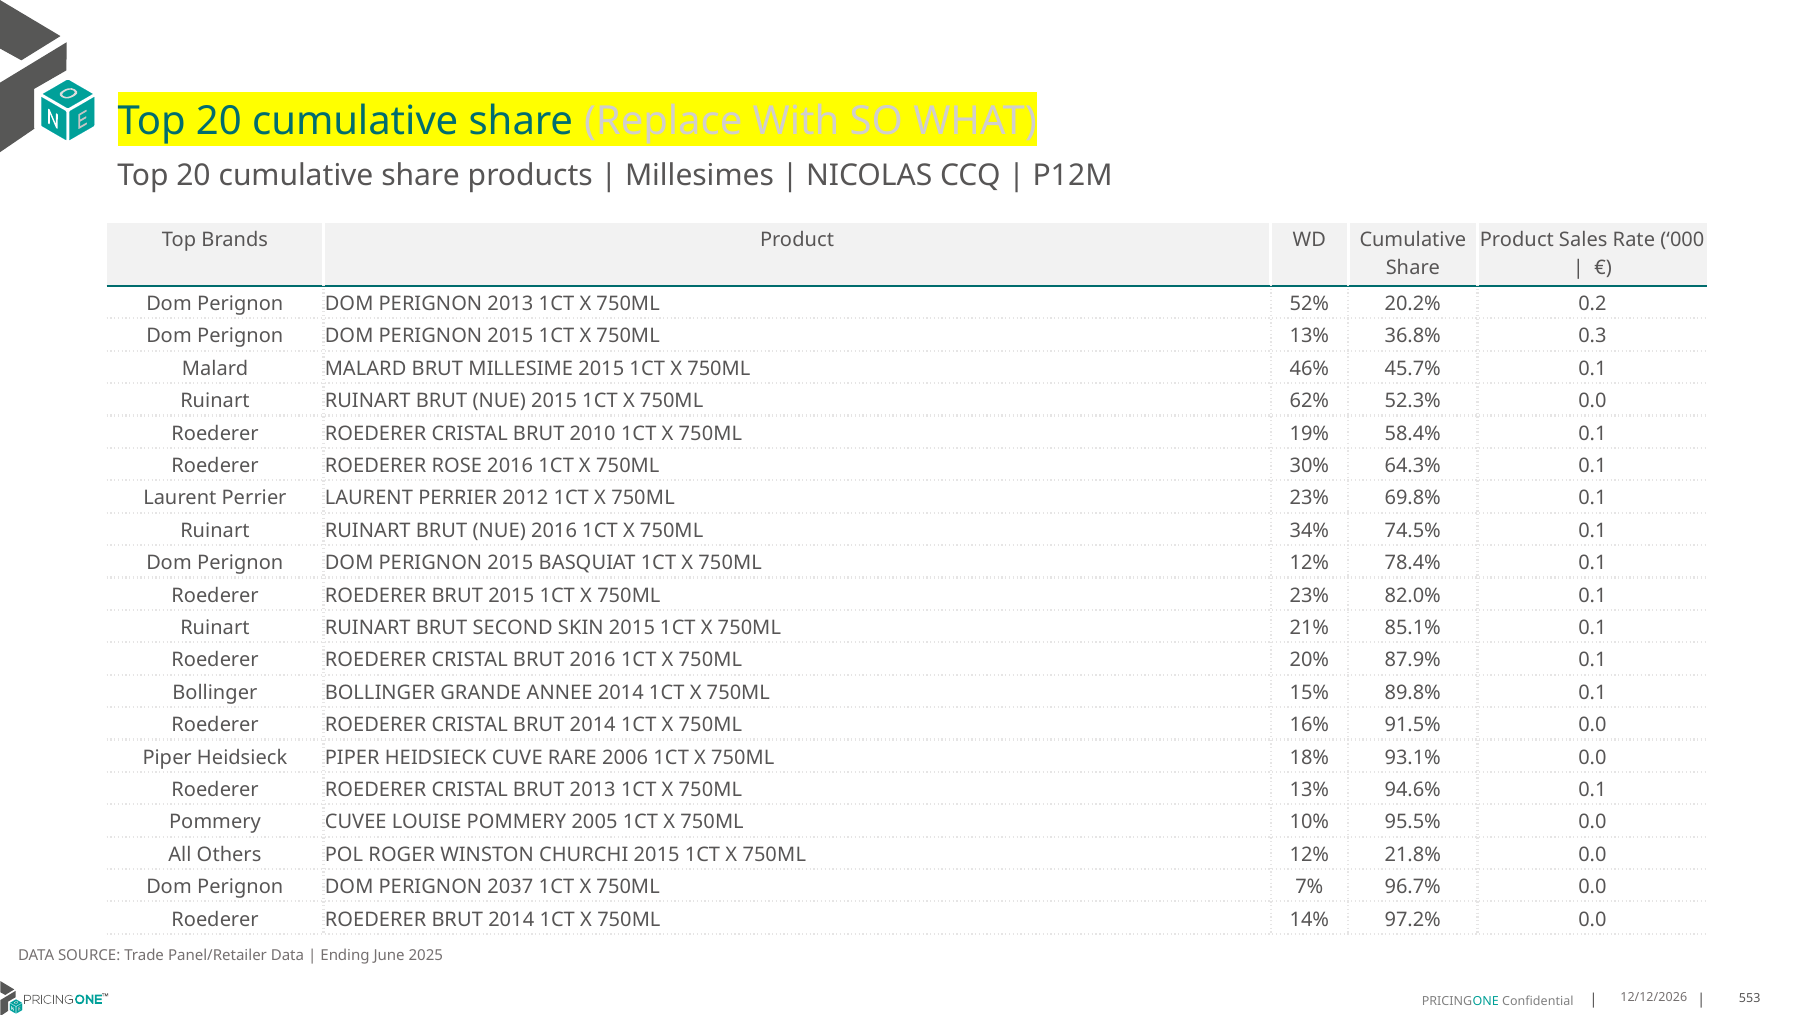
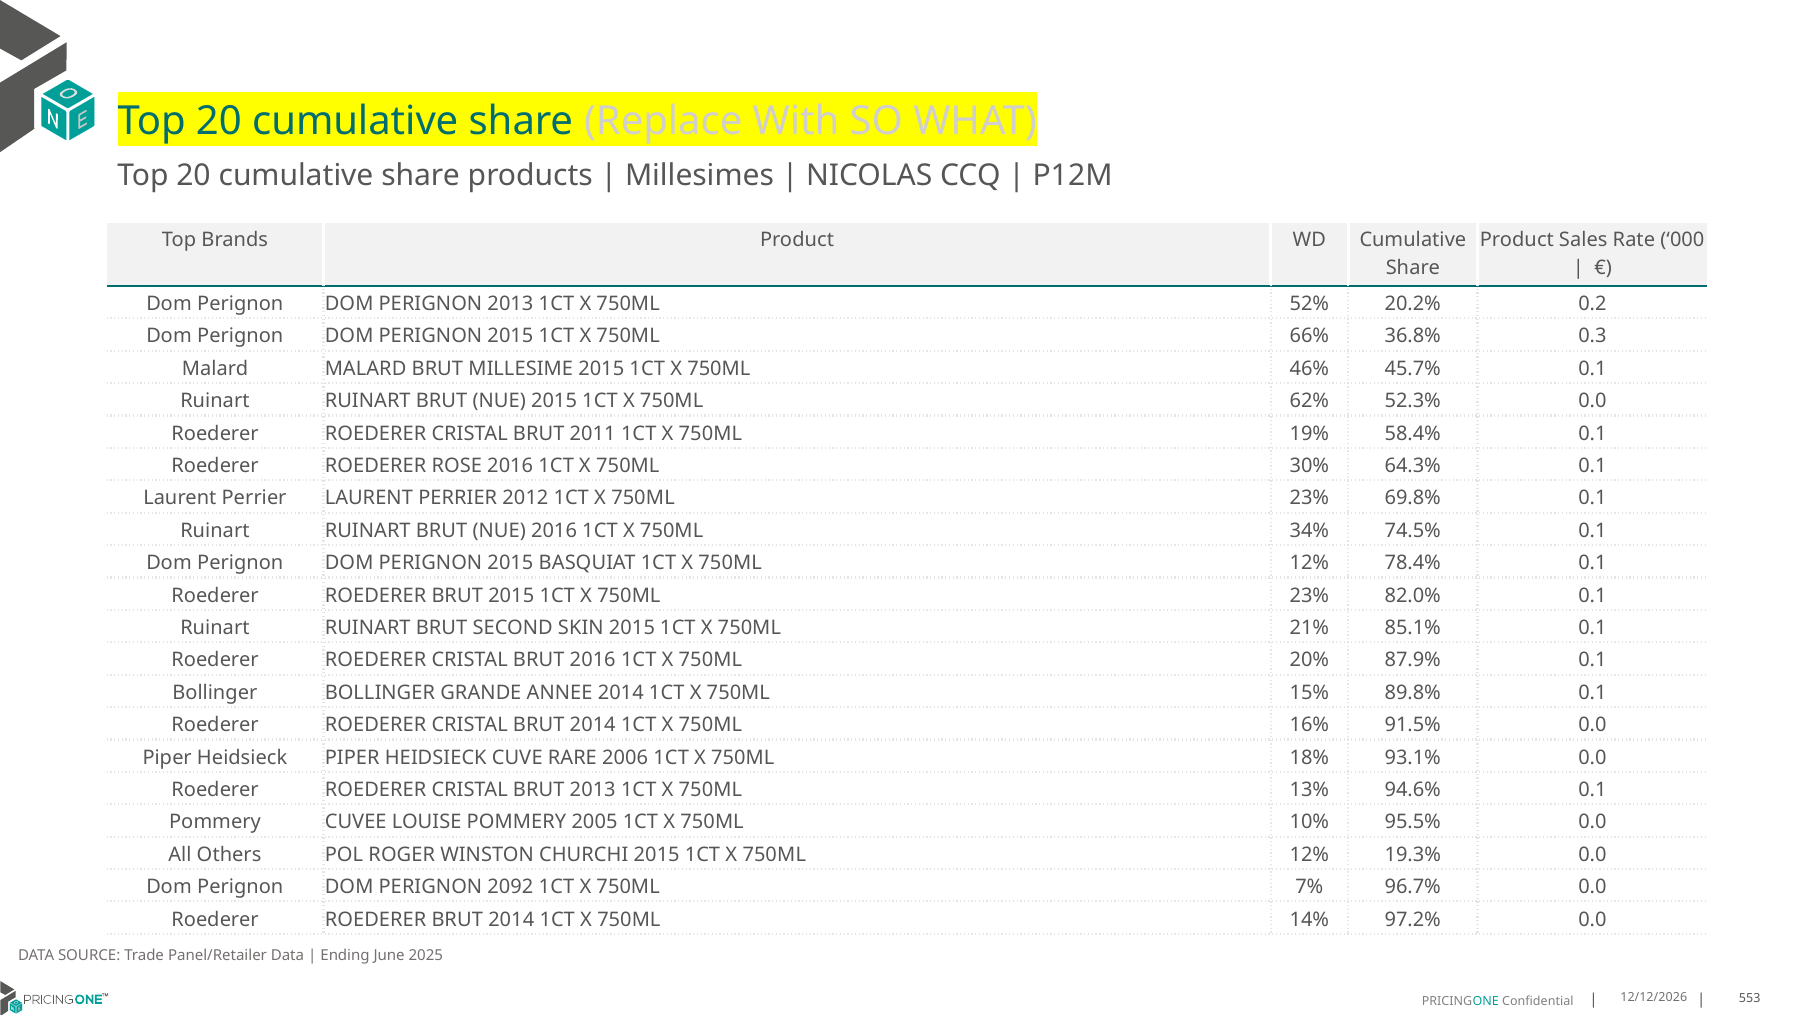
13%: 13% -> 66% (1309, 336)
2010: 2010 -> 2011 (593, 434)
21.8%: 21.8% -> 19.3% (1413, 855)
2037: 2037 -> 2092 (510, 887)
